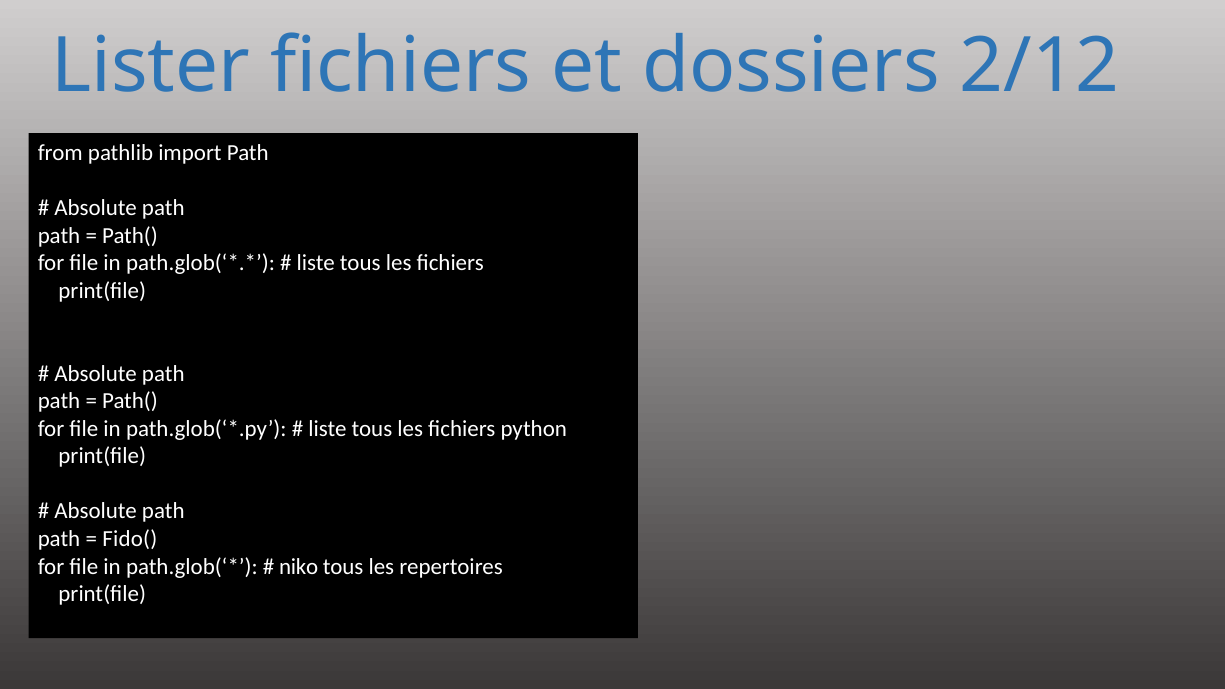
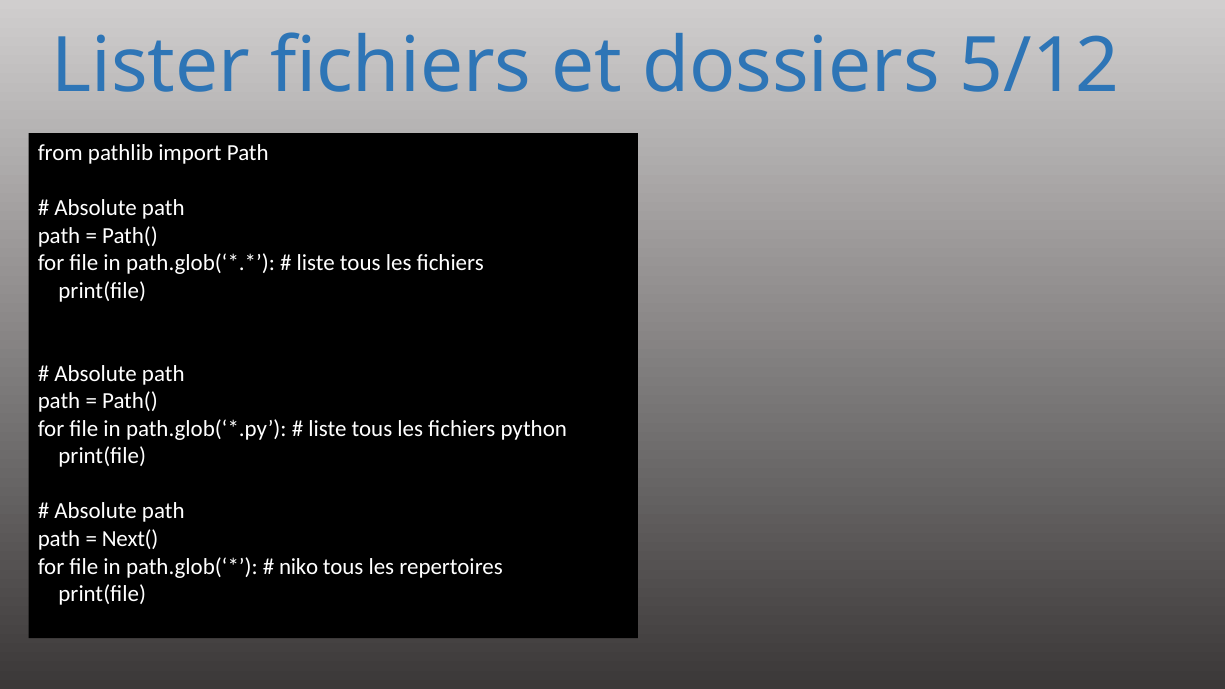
2/12: 2/12 -> 5/12 (1040, 66)
Fido(: Fido( -> Next( (130, 539)
